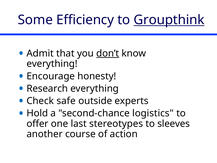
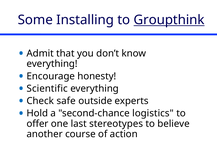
Efficiency: Efficiency -> Installing (85, 20)
don’t underline: present -> none (108, 53)
Research: Research -> Scientific (47, 88)
sleeves: sleeves -> believe (174, 124)
